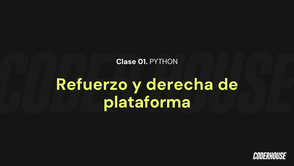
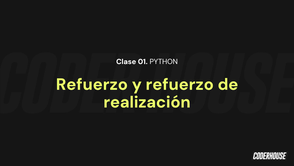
y derecha: derecha -> refuerzo (180, 84)
plataforma: plataforma -> realización (147, 102)
